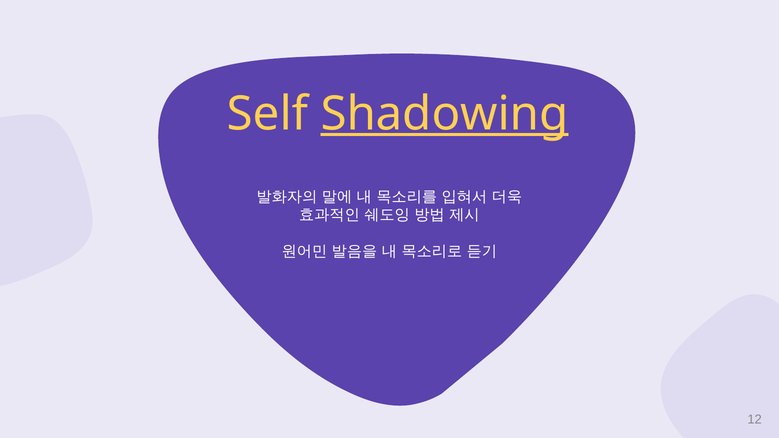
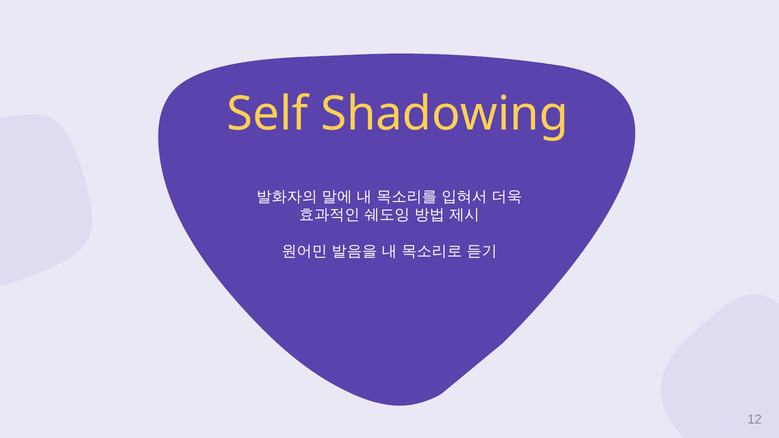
Shadowing underline: present -> none (444, 114)
